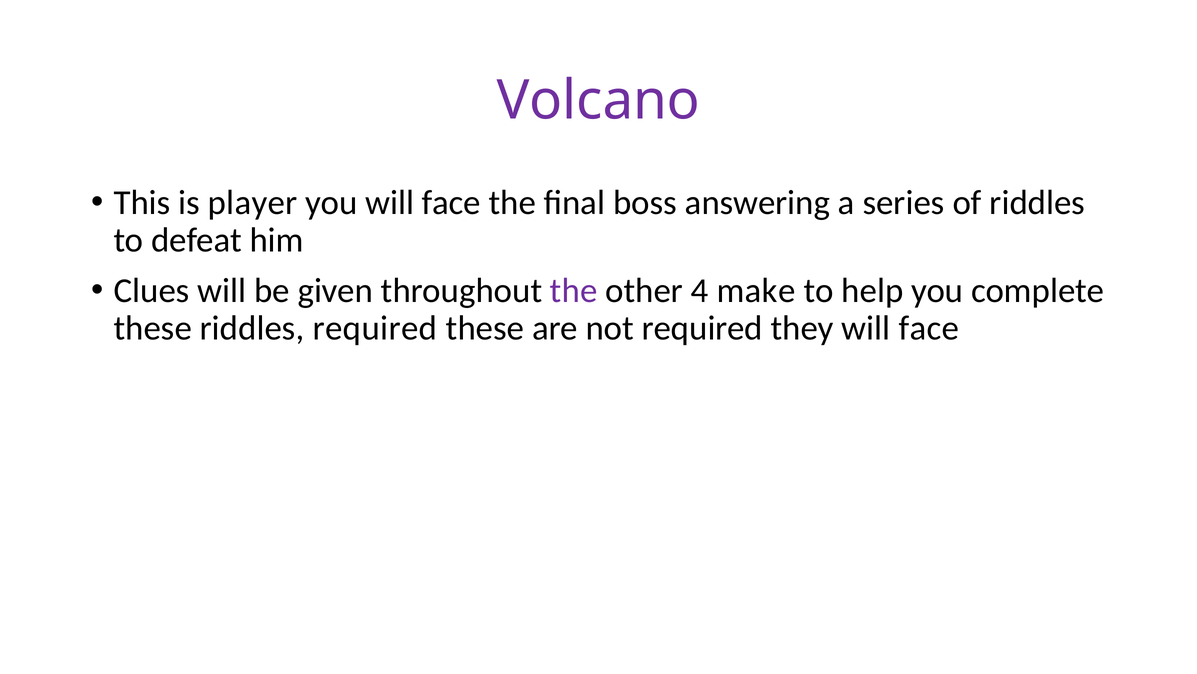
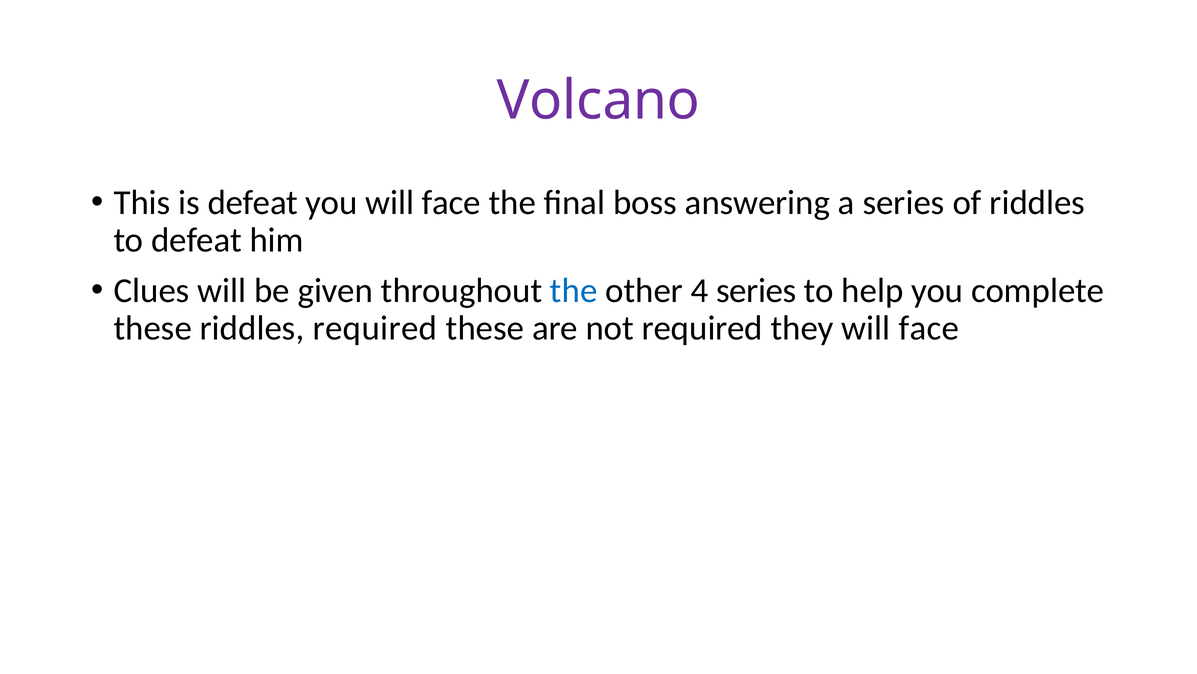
is player: player -> defeat (253, 202)
the colour: purple -> blue (574, 290)
4 make: make -> series (756, 290)
